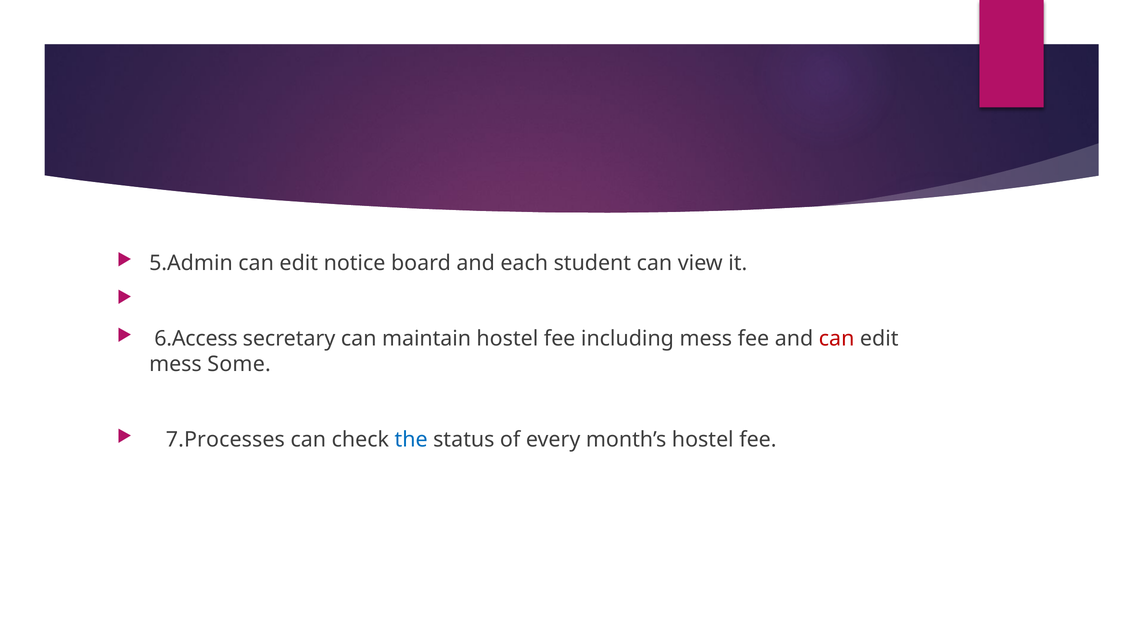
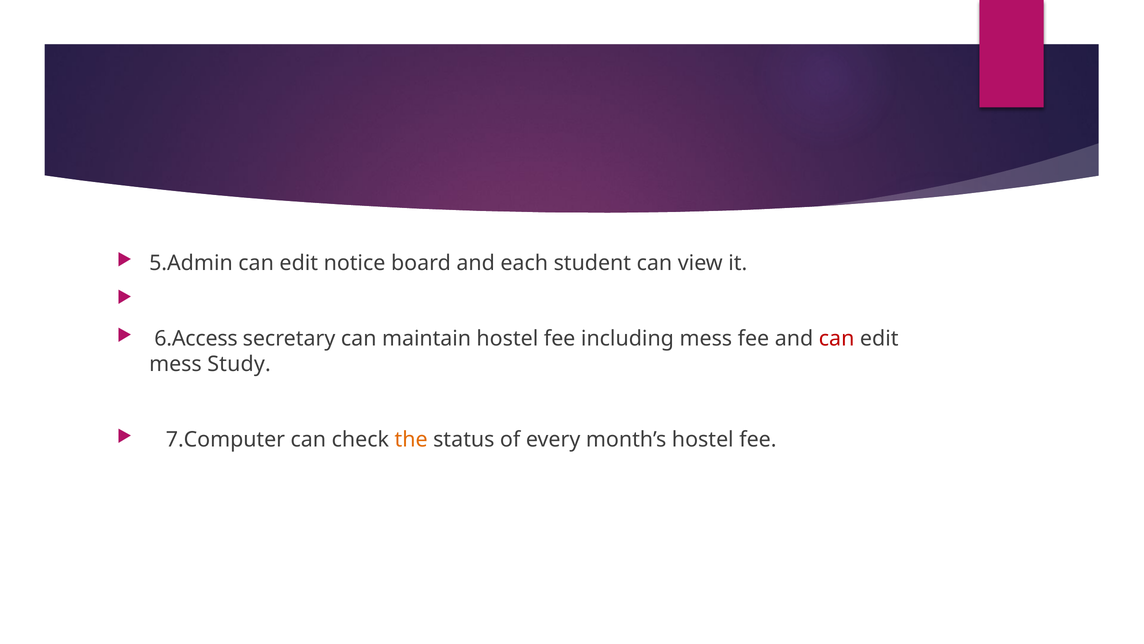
Some: Some -> Study (239, 364)
7.Processes: 7.Processes -> 7.Computer (225, 439)
the colour: blue -> orange (411, 439)
